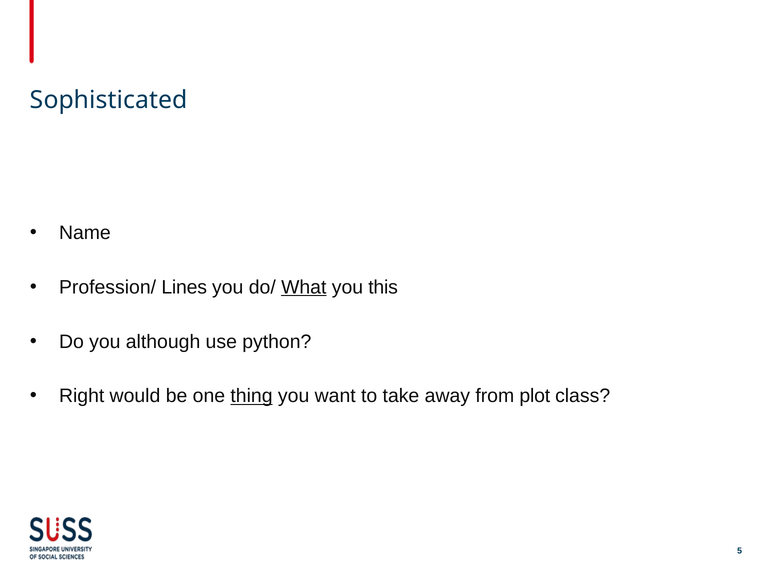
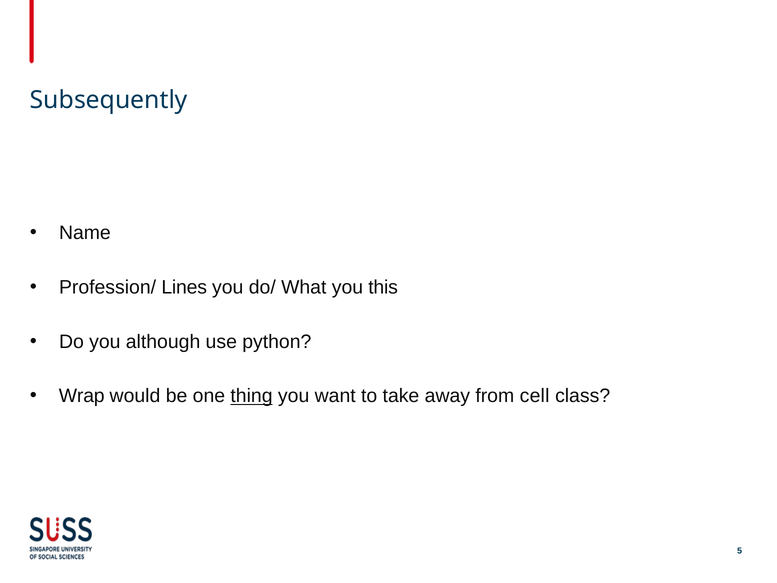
Sophisticated: Sophisticated -> Subsequently (109, 100)
What underline: present -> none (304, 287)
Right: Right -> Wrap (82, 396)
plot: plot -> cell (535, 396)
